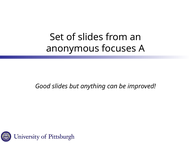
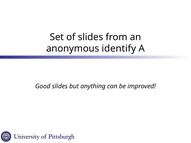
focuses: focuses -> identify (119, 49)
